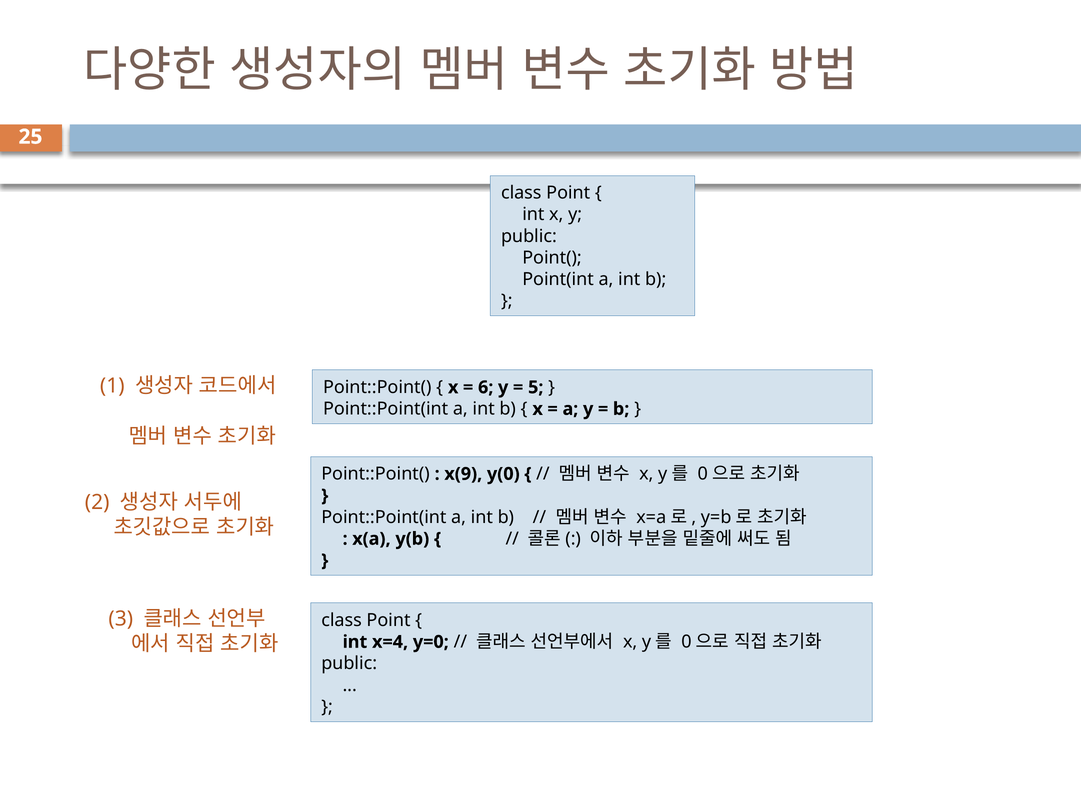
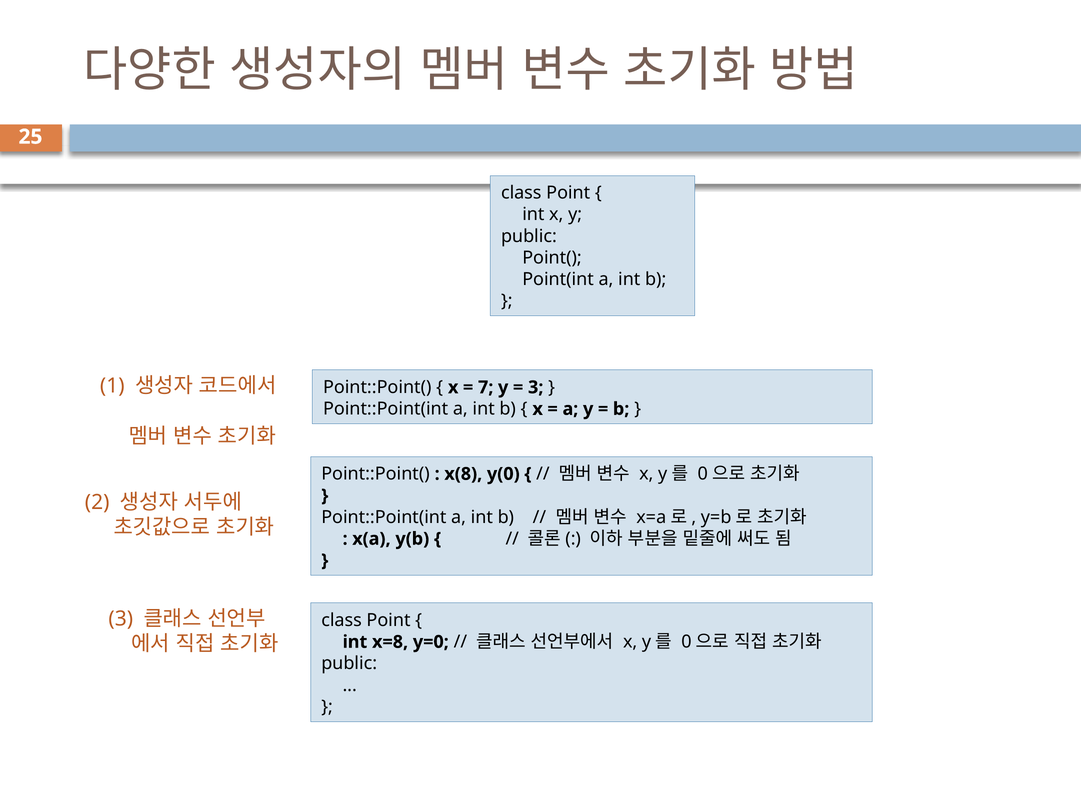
6: 6 -> 7 (486, 387)
5: 5 -> 3 (536, 387)
x(9: x(9 -> x(8 (463, 474)
x=4: x=4 -> x=8 (390, 642)
